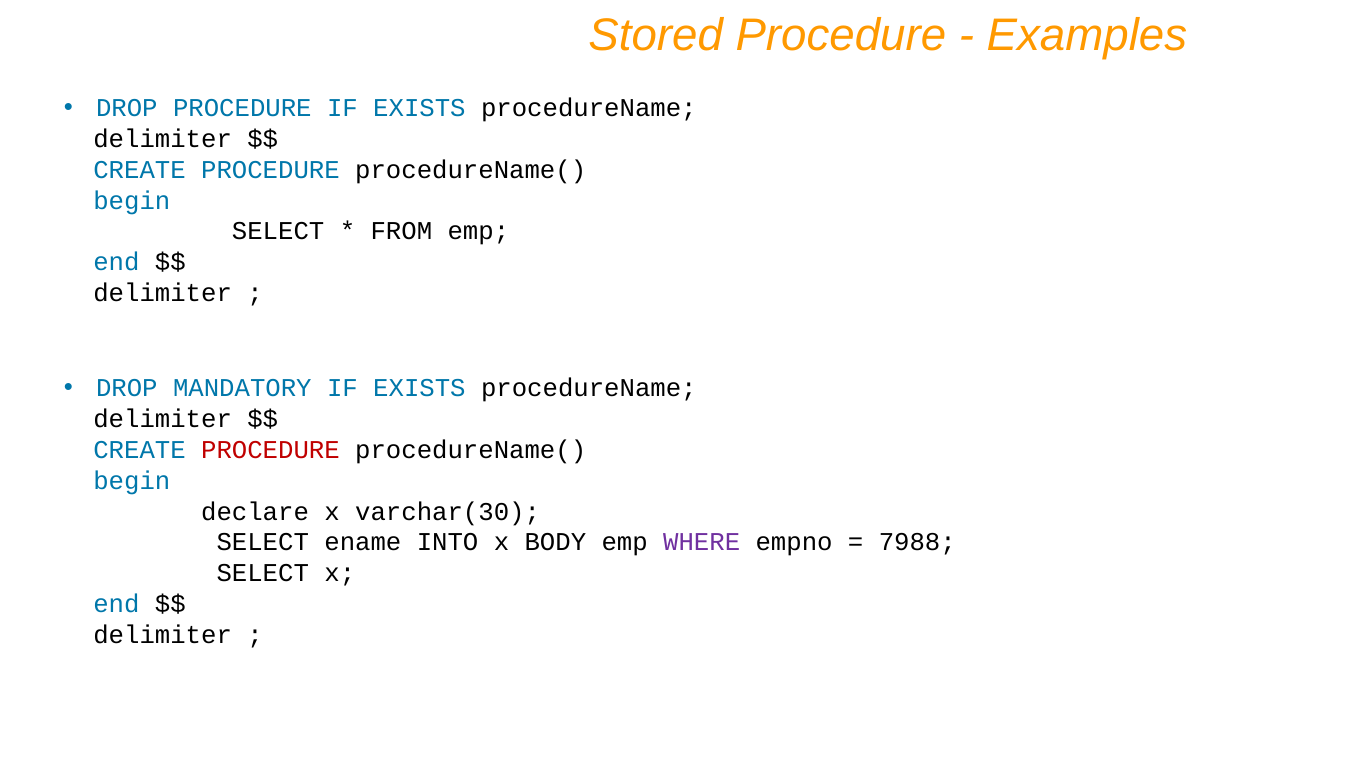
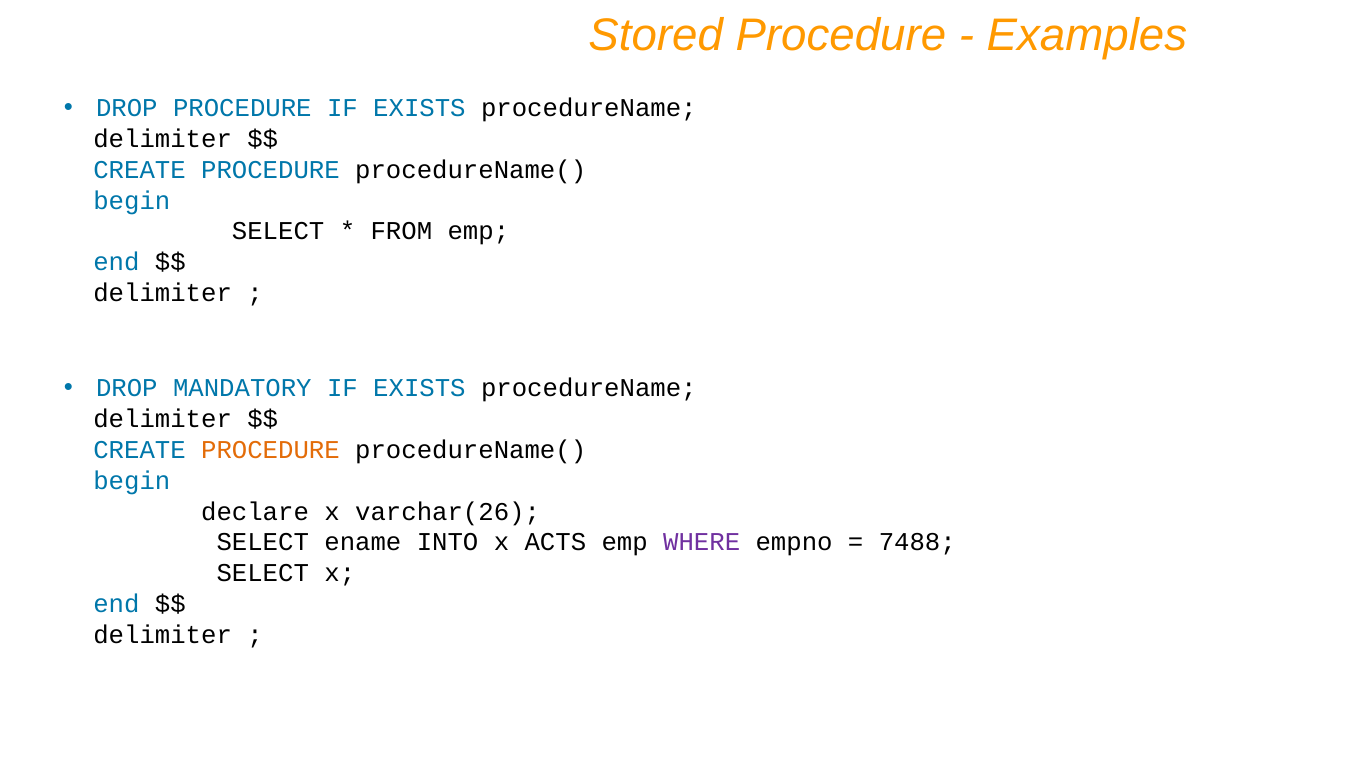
PROCEDURE colour: red -> orange (270, 450)
varchar(30: varchar(30 -> varchar(26 (448, 512)
BODY: BODY -> ACTS (555, 542)
7988: 7988 -> 7488 (917, 542)
